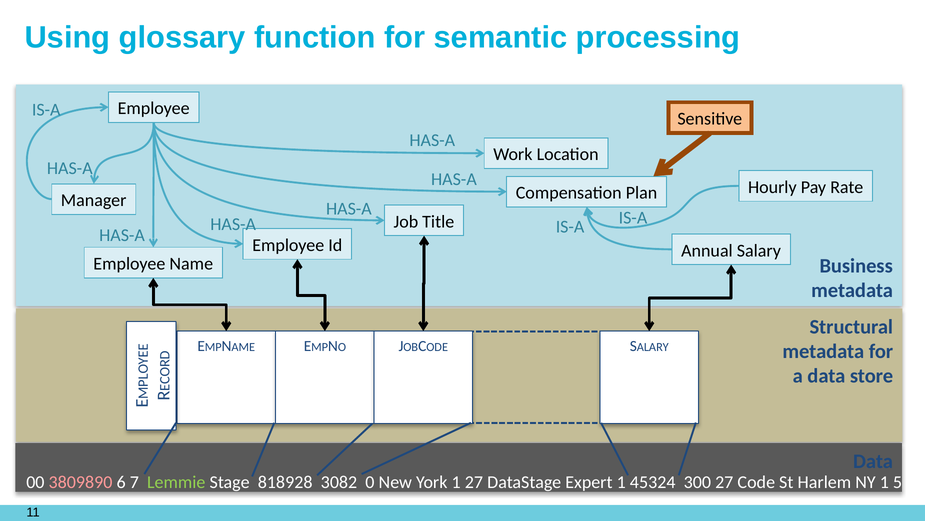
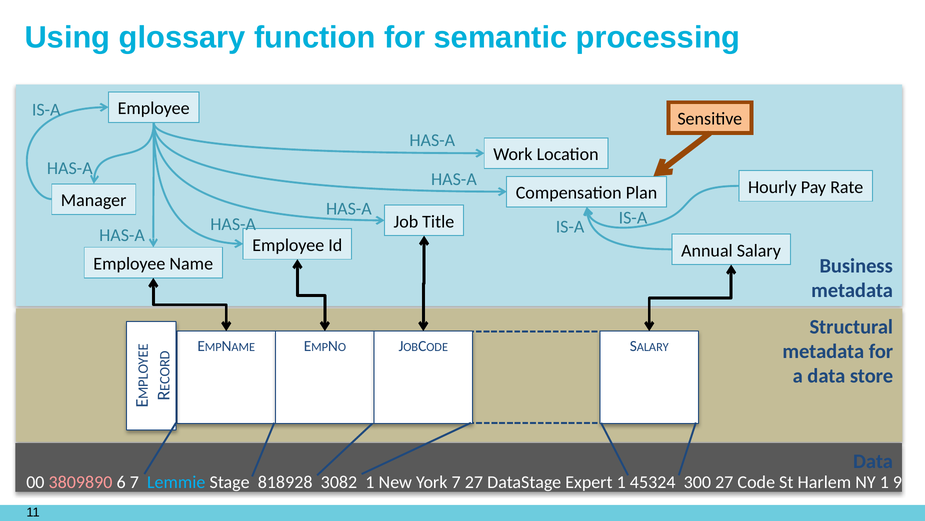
Lemmie colour: light green -> light blue (176, 482)
3082 0: 0 -> 1 (370, 482)
York 1: 1 -> 7 (456, 482)
5: 5 -> 9 (897, 482)
